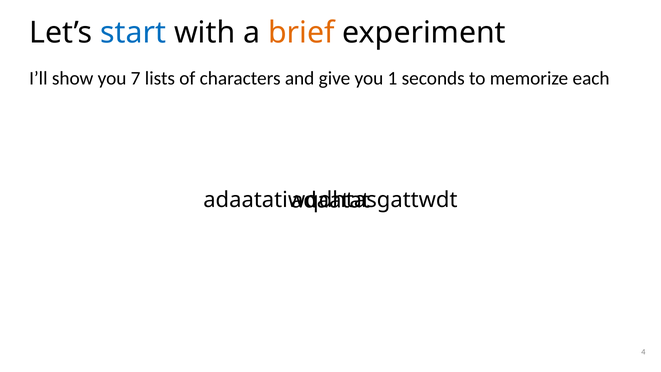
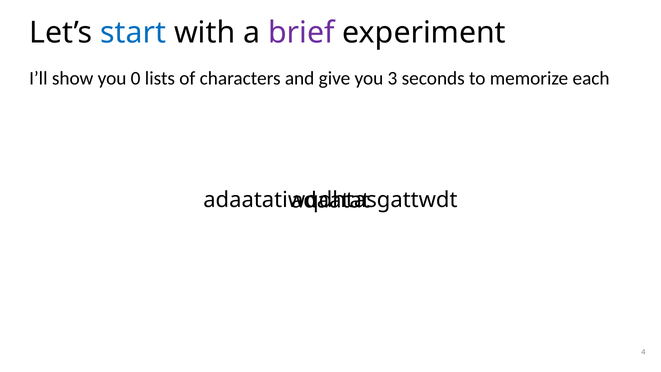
brief colour: orange -> purple (301, 33)
7: 7 -> 0 (136, 78)
1: 1 -> 3 (392, 78)
